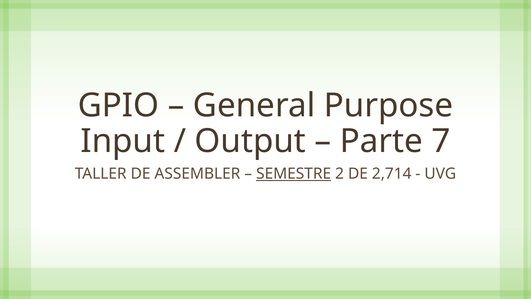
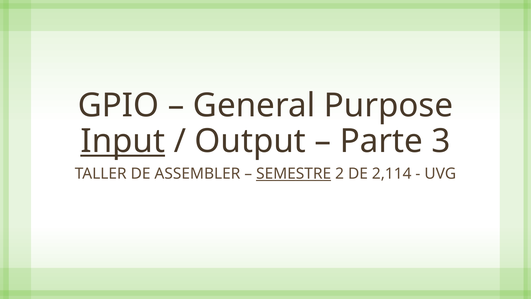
Input underline: none -> present (123, 141)
7: 7 -> 3 (441, 141)
2,714: 2,714 -> 2,114 (392, 174)
